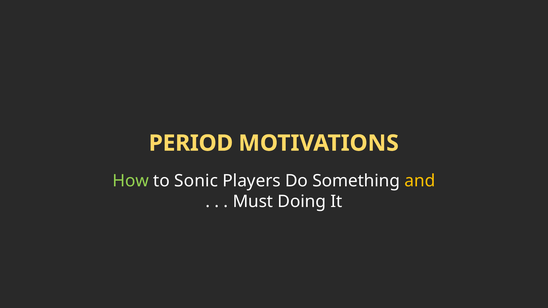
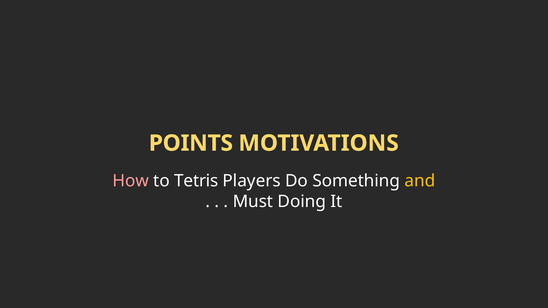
PERIOD: PERIOD -> POINTS (191, 143)
How colour: light green -> pink (131, 181)
Sonic: Sonic -> Tetris (196, 181)
